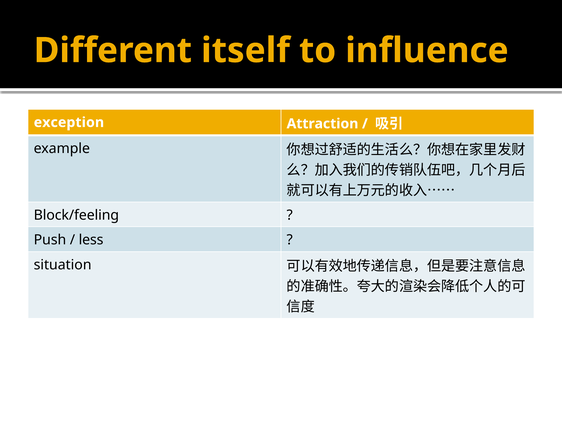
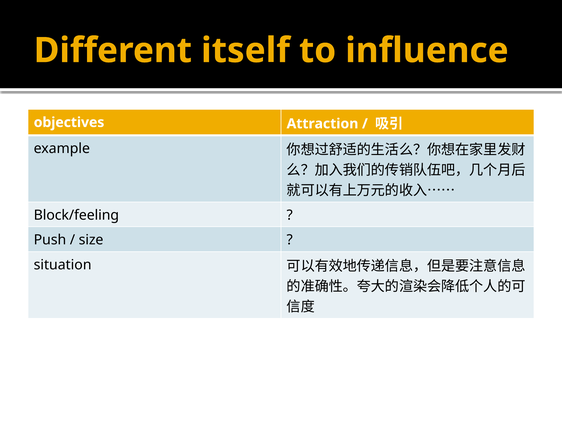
exception: exception -> objectives (69, 122)
less: less -> size (91, 240)
